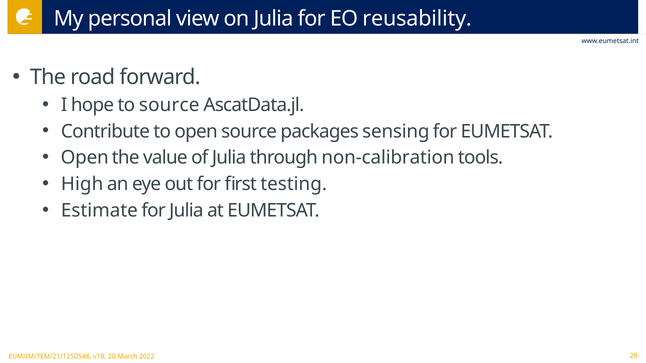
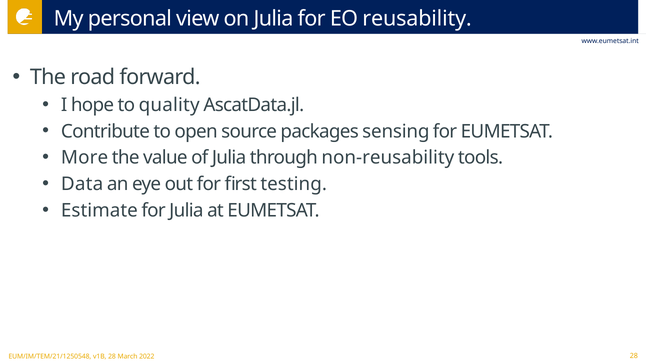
to source: source -> quality (169, 105)
Open: Open -> More (85, 158)
non-calibration: non-calibration -> non-reusability (388, 158)
High: High -> Data (82, 184)
